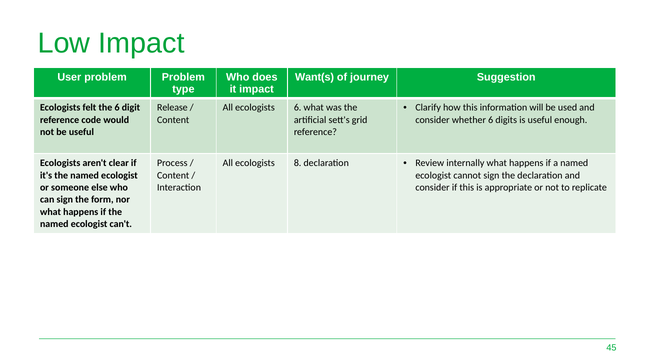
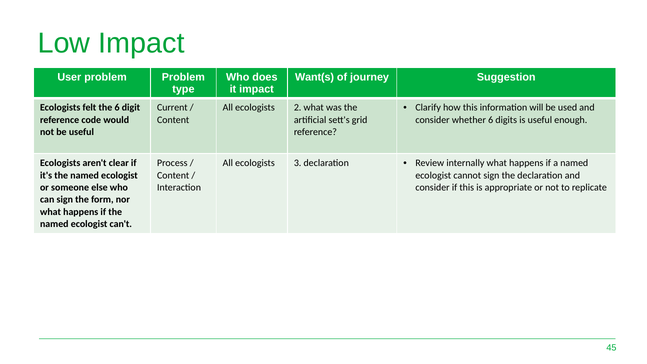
Release: Release -> Current (172, 108)
ecologists 6: 6 -> 2 (298, 108)
8: 8 -> 3 (298, 163)
